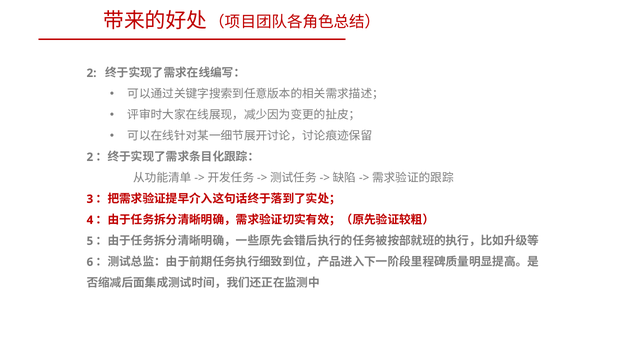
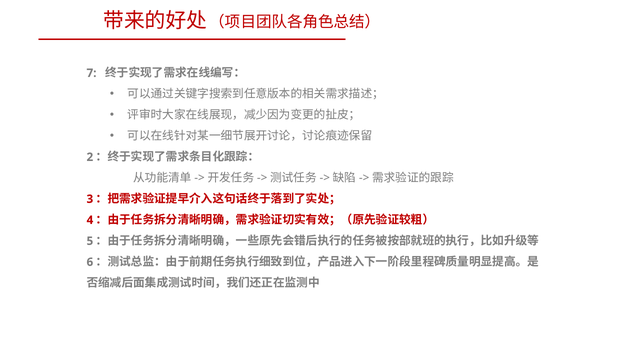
2: 2 -> 7 (92, 73)
